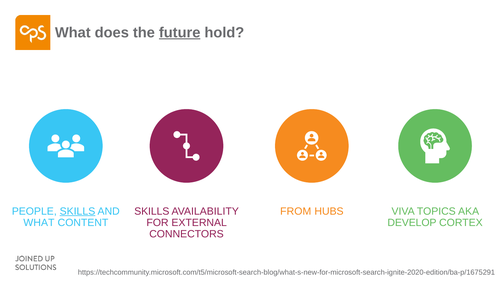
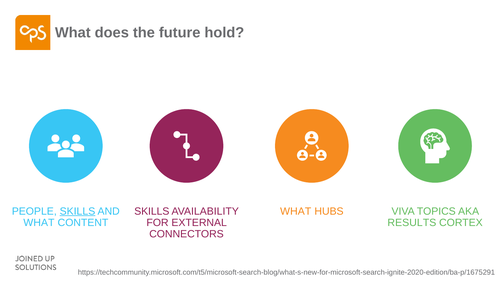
future underline: present -> none (180, 33)
FROM: FROM -> WHAT (296, 211)
DEVELOP: DEVELOP -> RESULTS (412, 223)
